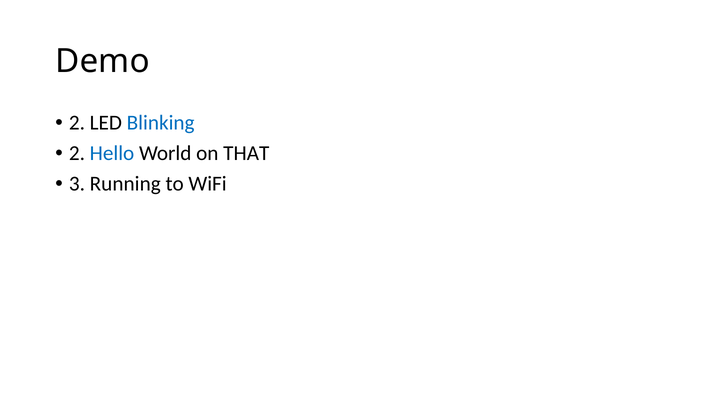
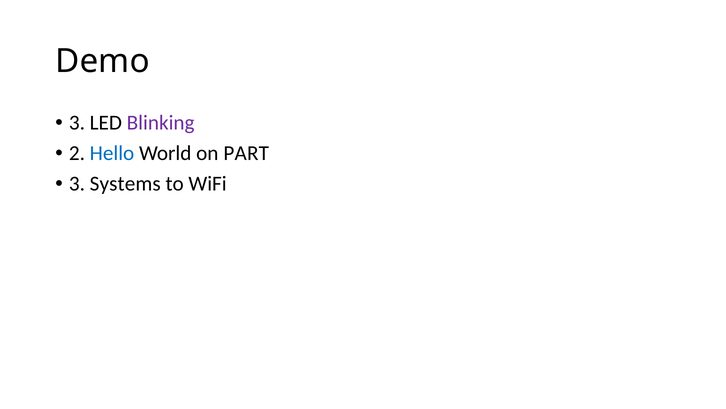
2: 2 -> 3 (77, 123)
Blinking colour: blue -> purple (161, 123)
THAT: THAT -> PART (246, 153)
Running: Running -> Systems (125, 184)
